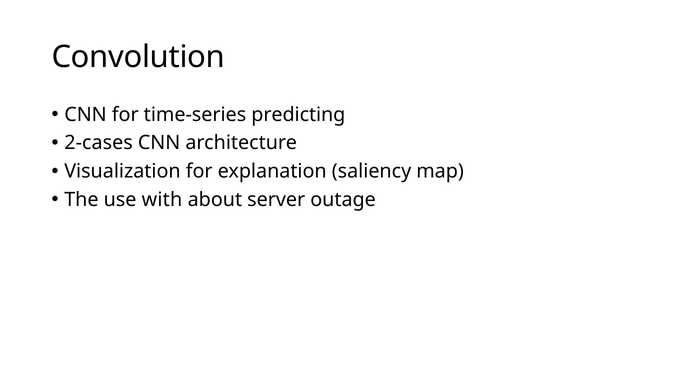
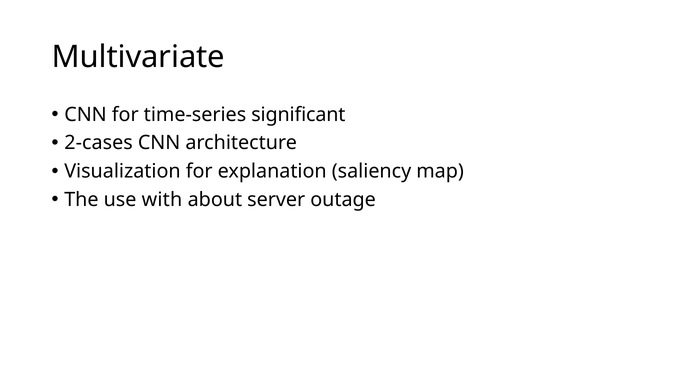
Convolution: Convolution -> Multivariate (138, 57)
predicting: predicting -> significant (298, 114)
